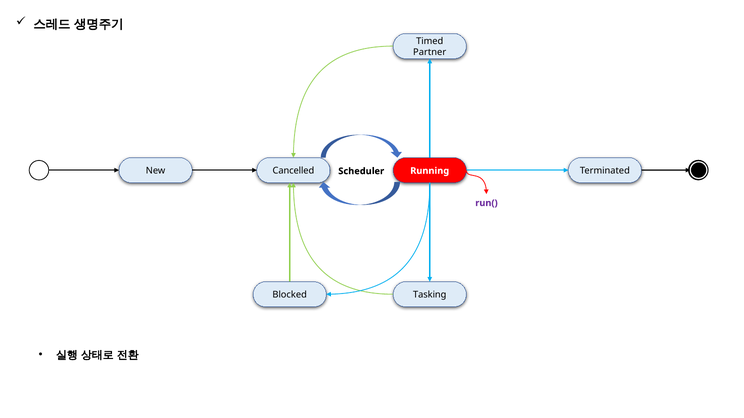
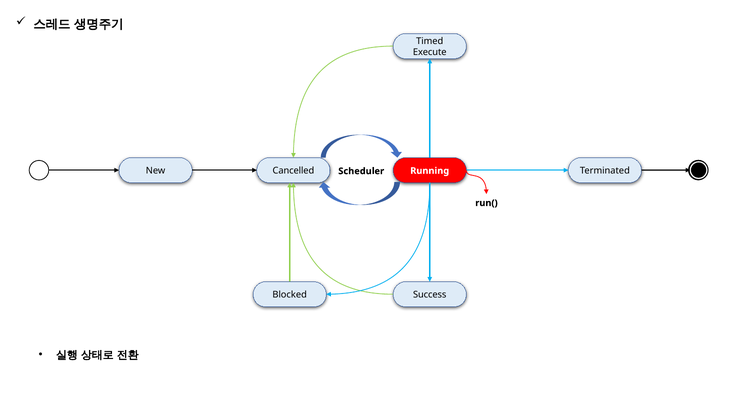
Partner: Partner -> Execute (430, 52)
run( colour: purple -> black (486, 203)
Tasking: Tasking -> Success (430, 295)
